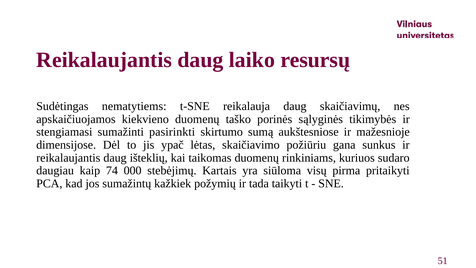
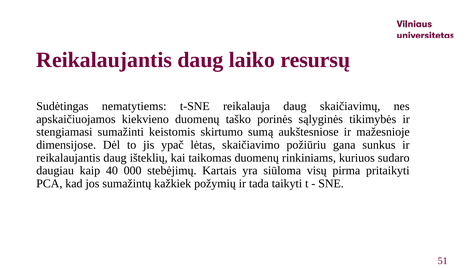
pasirinkti: pasirinkti -> keistomis (172, 132)
74: 74 -> 40 (112, 170)
